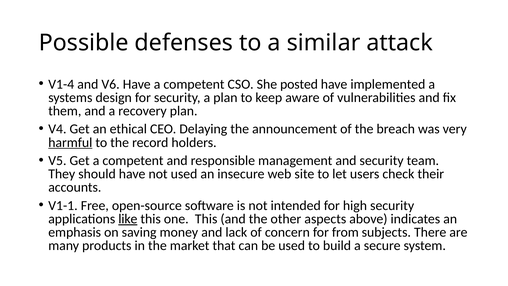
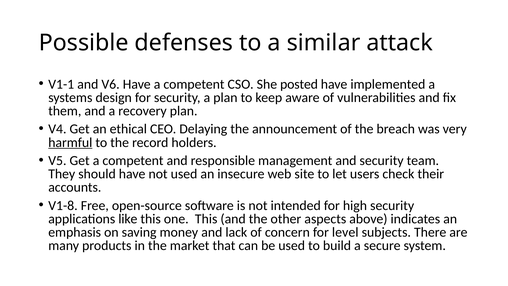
V1-4: V1-4 -> V1-1 (61, 84)
V1-1: V1-1 -> V1-8 (63, 205)
like underline: present -> none (128, 219)
from: from -> level (345, 232)
